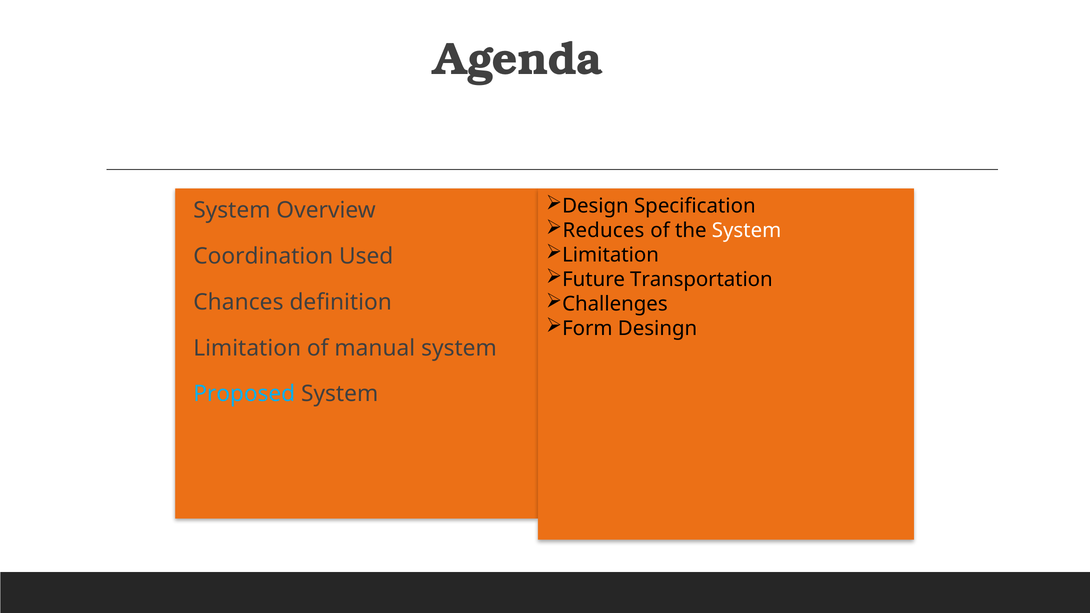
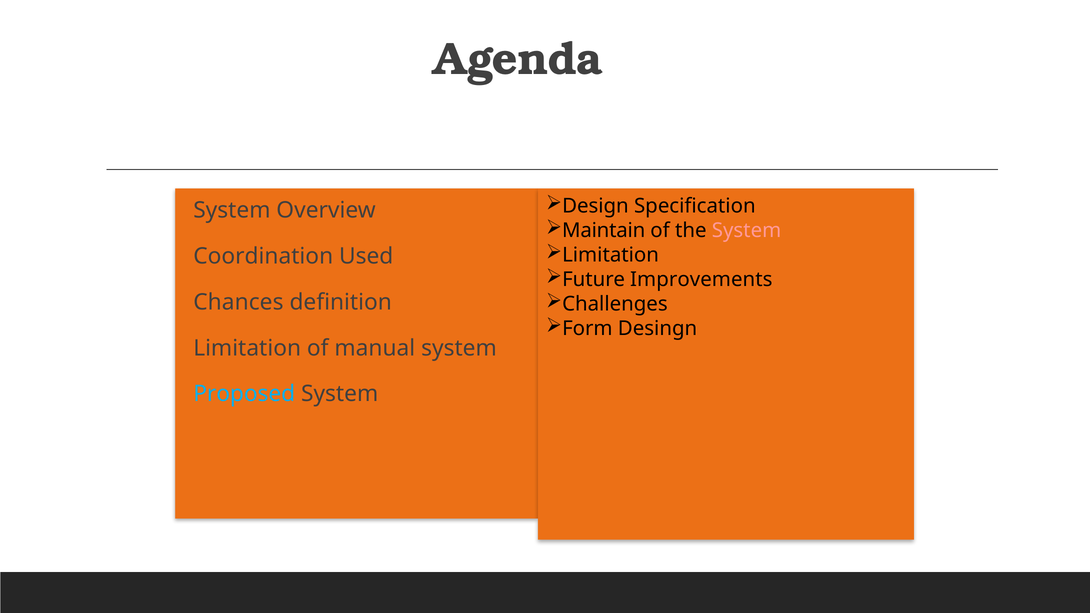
Reduces: Reduces -> Maintain (604, 231)
System colour: white -> pink (747, 231)
Transportation: Transportation -> Improvements (701, 280)
